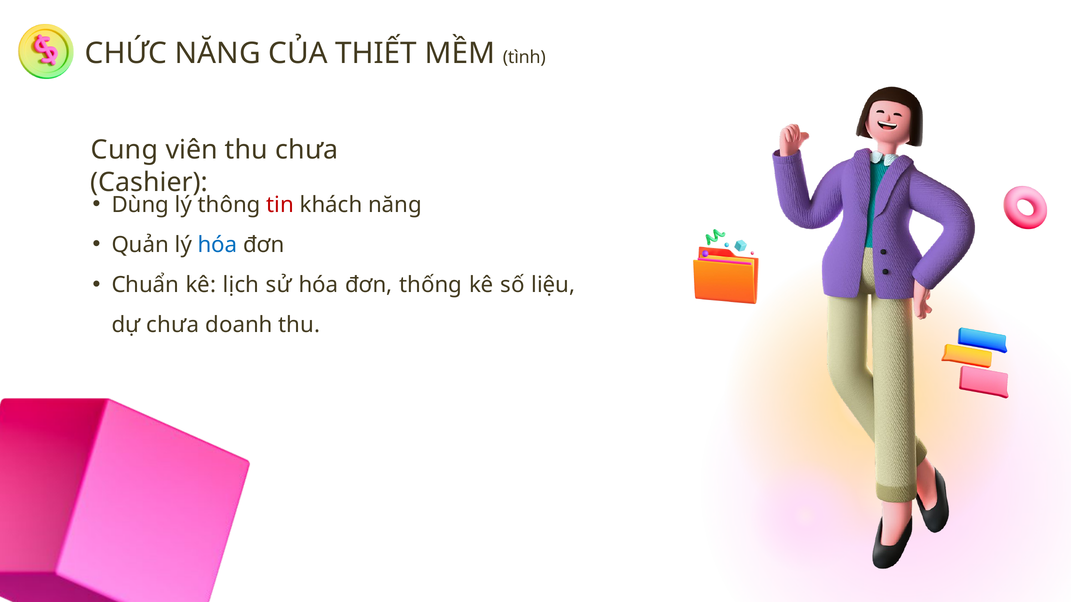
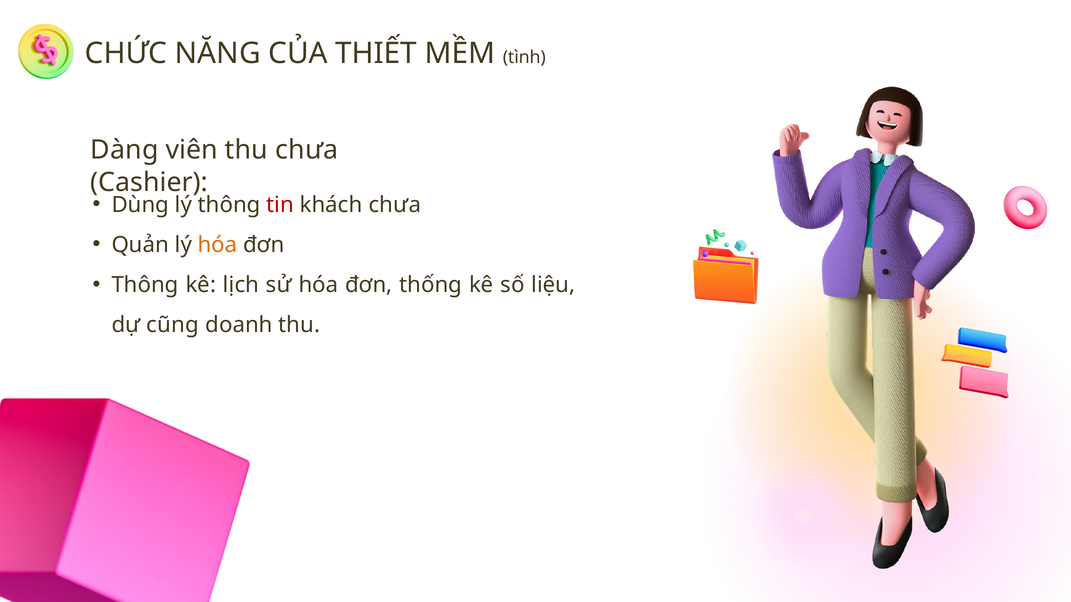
Cung: Cung -> Dàng (125, 150)
khách năng: năng -> chưa (395, 205)
hóa colour: blue -> orange (218, 245)
Chuẩn: Chuẩn -> Thông (145, 285)
dự chưa: chưa -> cũng (173, 325)
